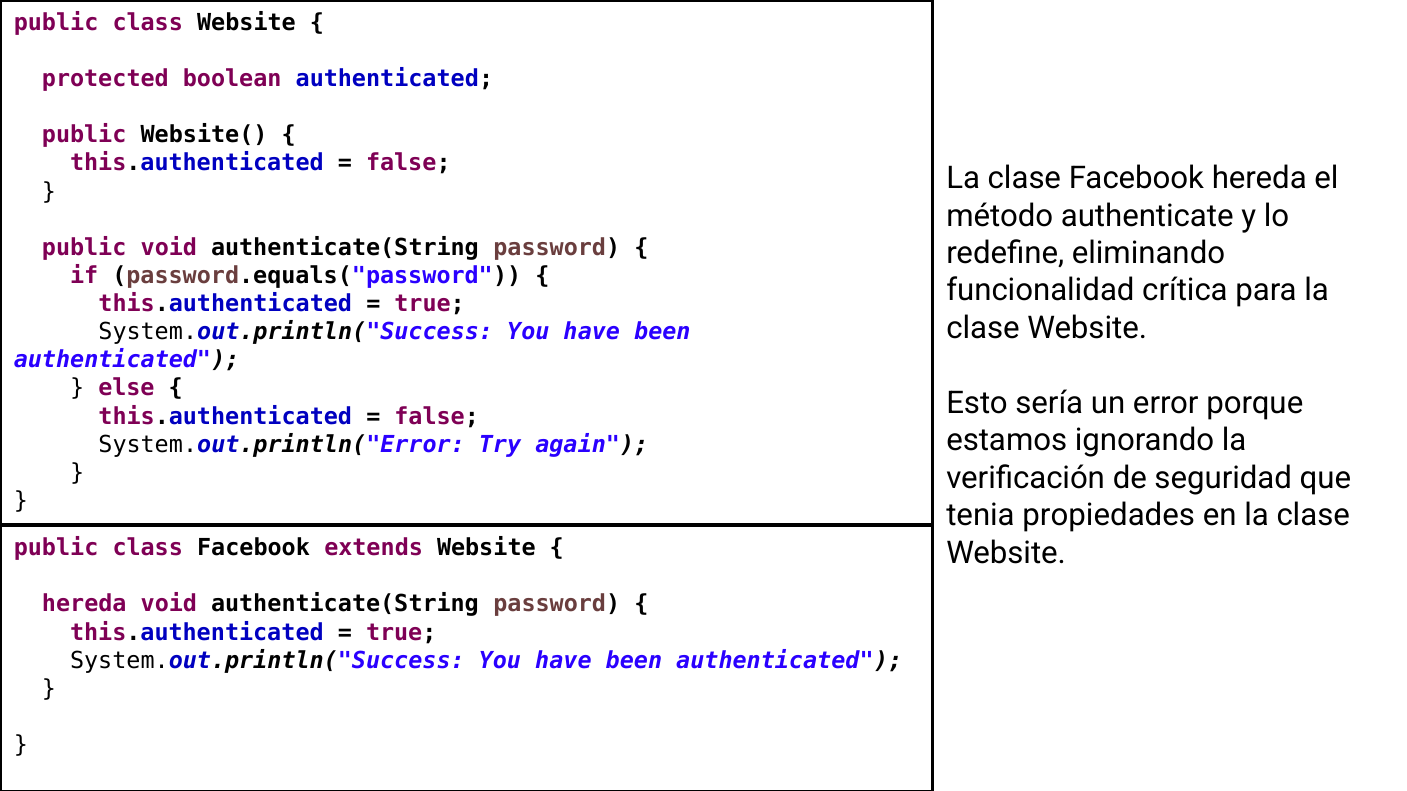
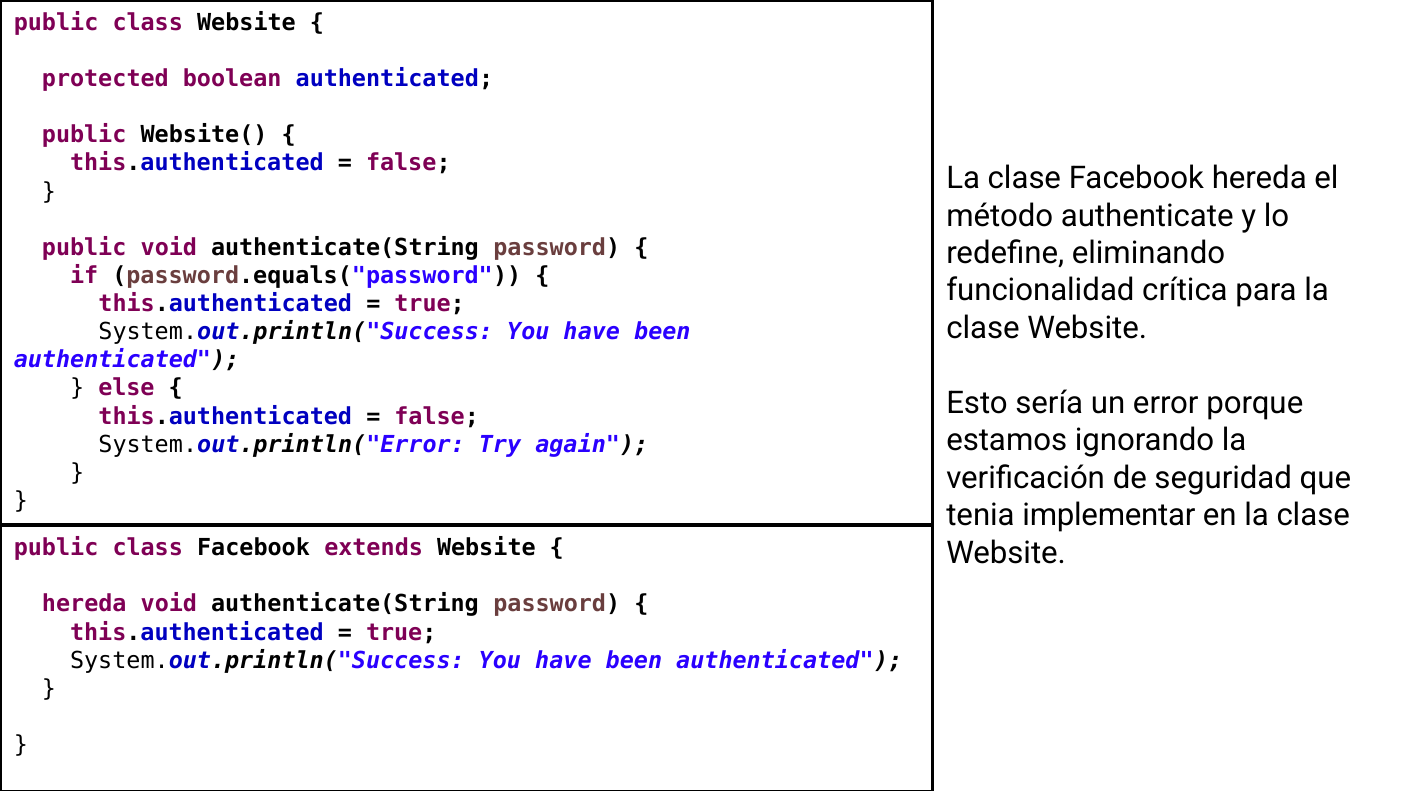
propiedades: propiedades -> implementar (1109, 516)
